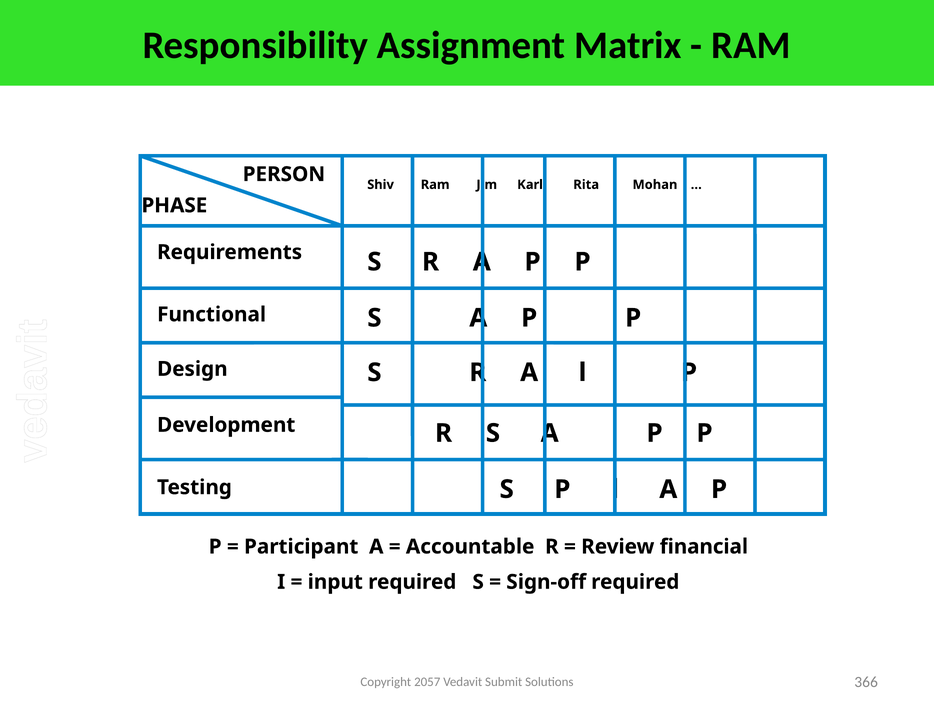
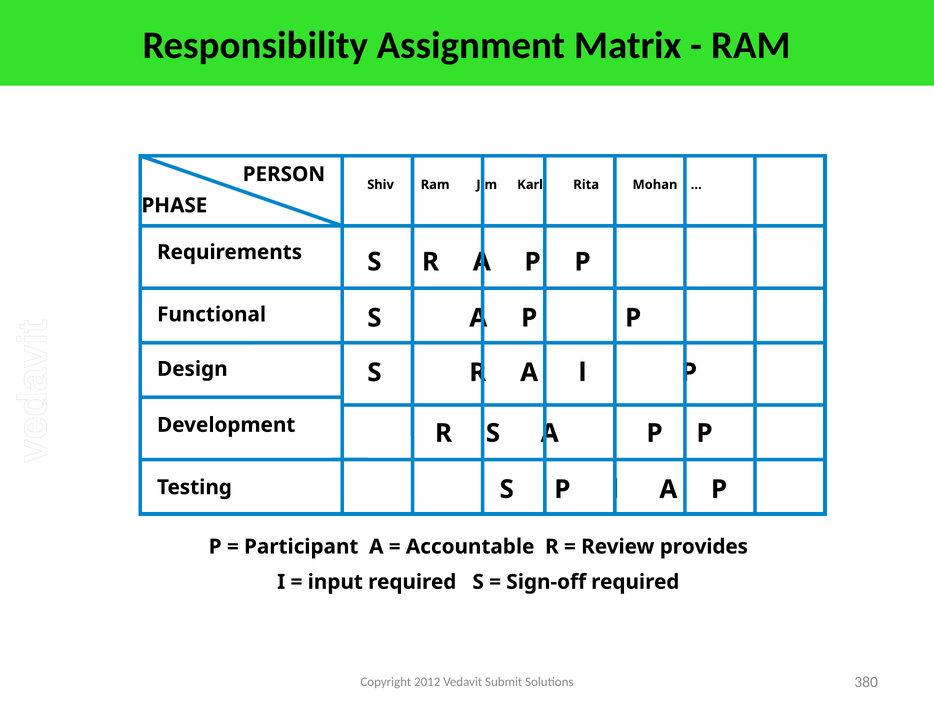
financial: financial -> provides (704, 546)
2057: 2057 -> 2012 (427, 681)
366: 366 -> 380 (866, 681)
